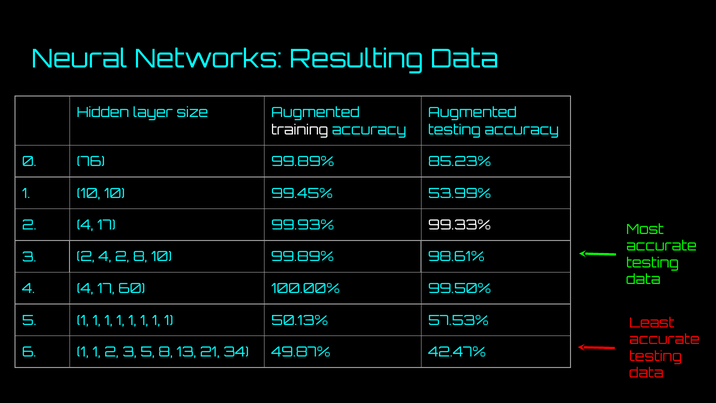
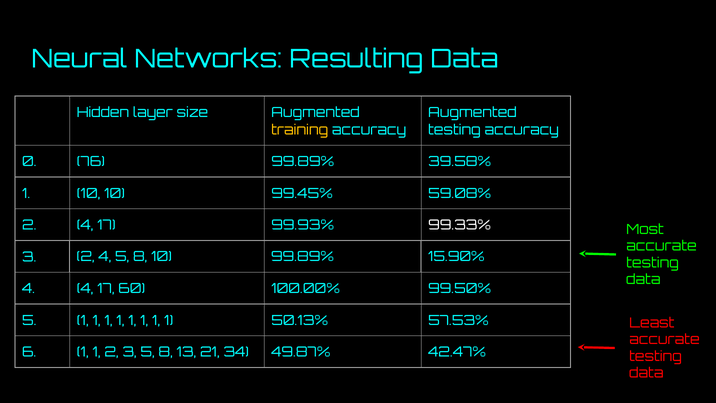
training colour: white -> yellow (300, 130)
85.23%: 85.23% -> 39.58% (460, 162)
53.99%: 53.99% -> 59.08% (460, 193)
4 2: 2 -> 5 (122, 257)
98.61%: 98.61% -> 15.90% (456, 257)
